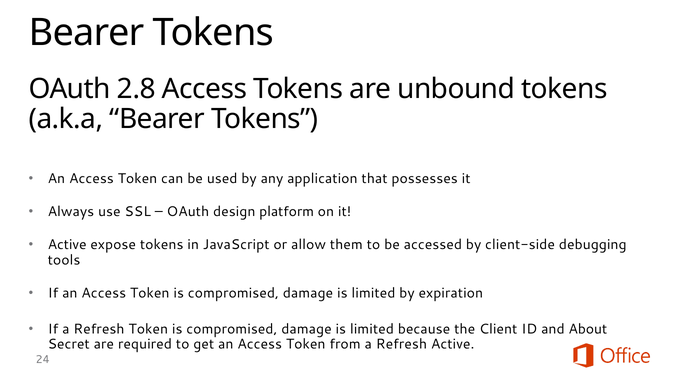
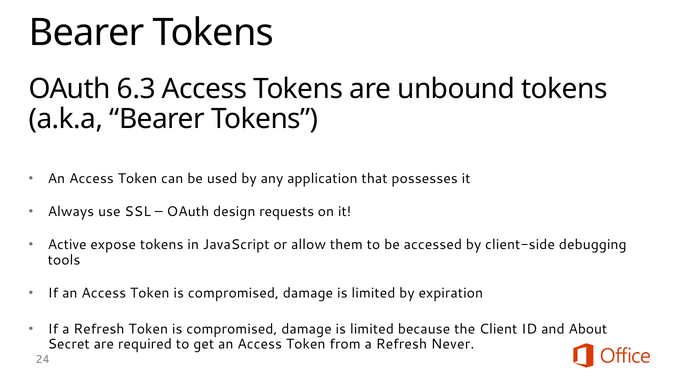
2.8: 2.8 -> 6.3 (136, 89)
platform: platform -> requests (287, 212)
Refresh Active: Active -> Never (453, 344)
